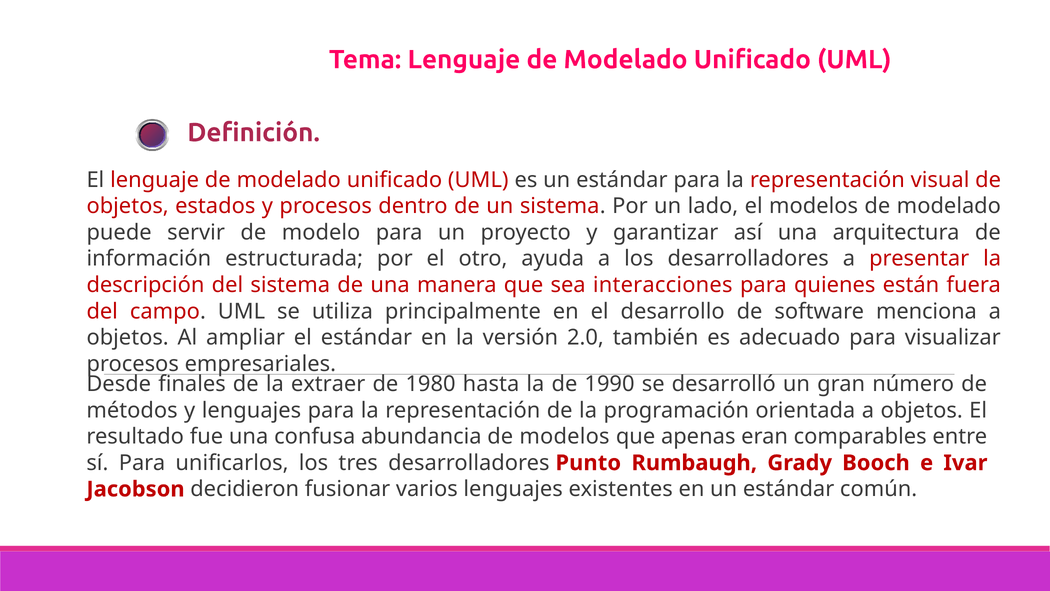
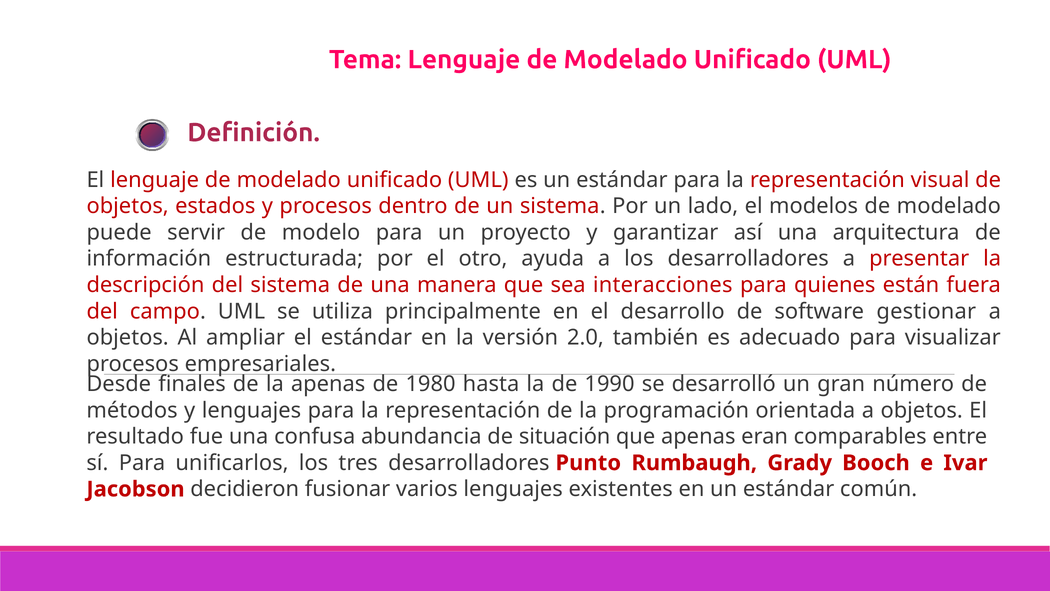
menciona: menciona -> gestionar (926, 311)
la extraer: extraer -> apenas (328, 384)
de modelos: modelos -> situación (565, 436)
